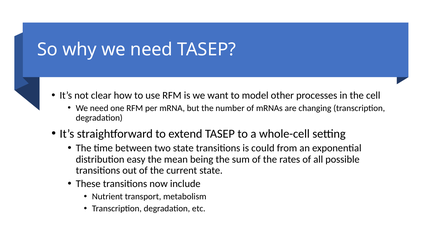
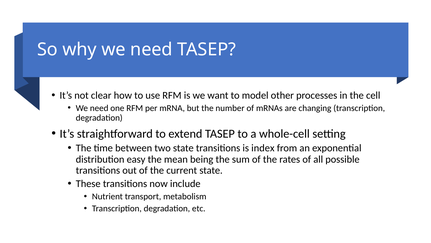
could: could -> index (263, 148)
